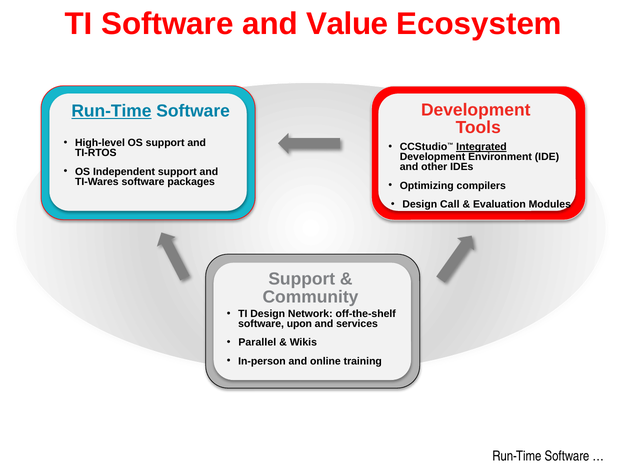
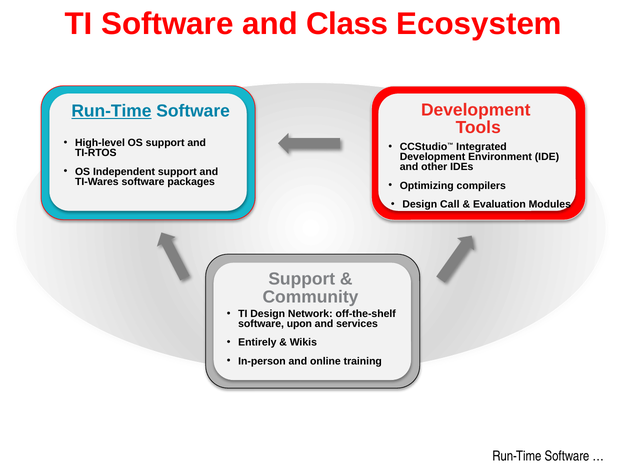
Value: Value -> Class (347, 24)
Integrated underline: present -> none (481, 147)
Parallel: Parallel -> Entirely (257, 343)
